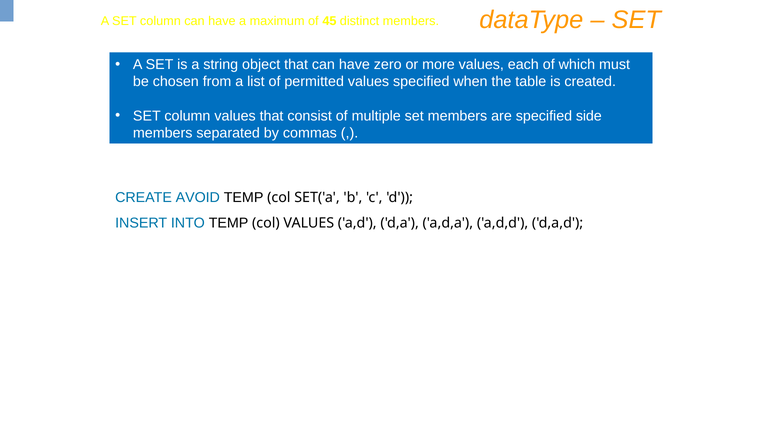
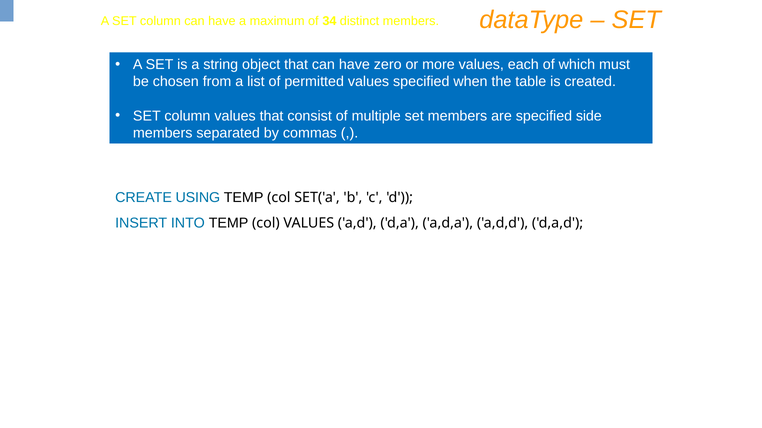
45: 45 -> 34 (329, 21)
AVOID: AVOID -> USING (198, 198)
